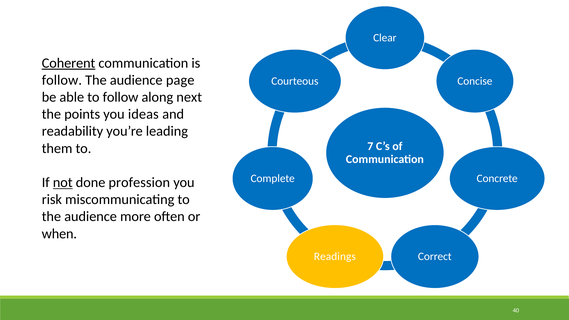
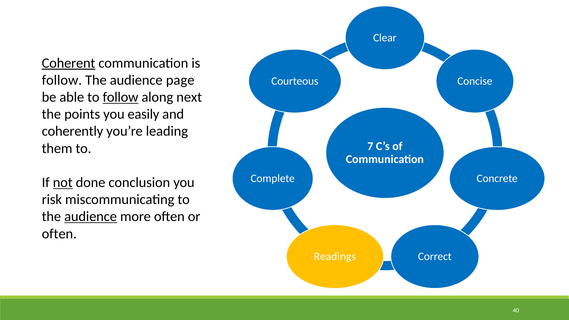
follow underline: none -> present (121, 97)
ideas: ideas -> easily (143, 114)
readability: readability -> coherently (72, 131)
profession: profession -> conclusion (139, 183)
audience underline: none -> present (91, 217)
when: when -> often (59, 234)
